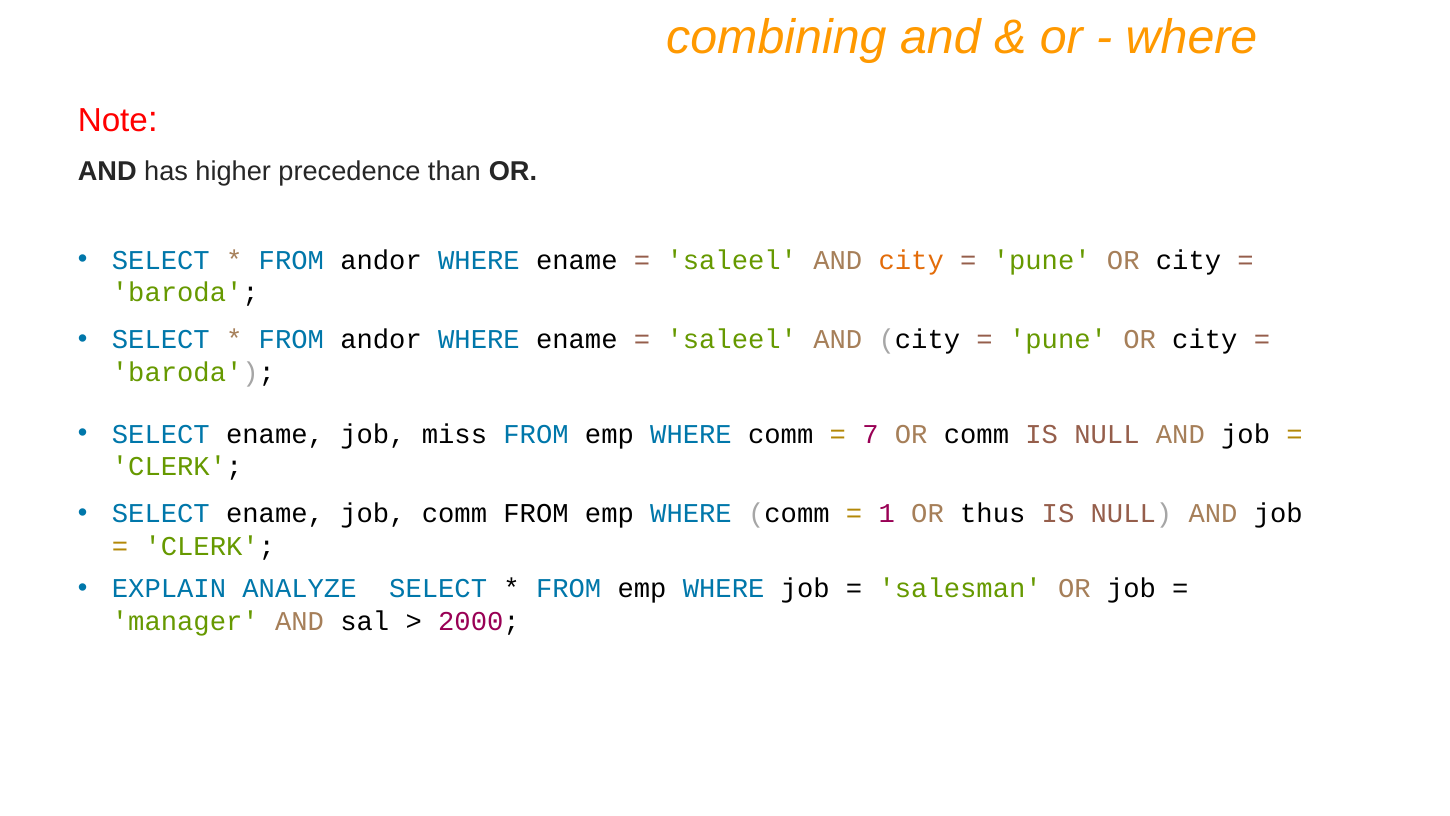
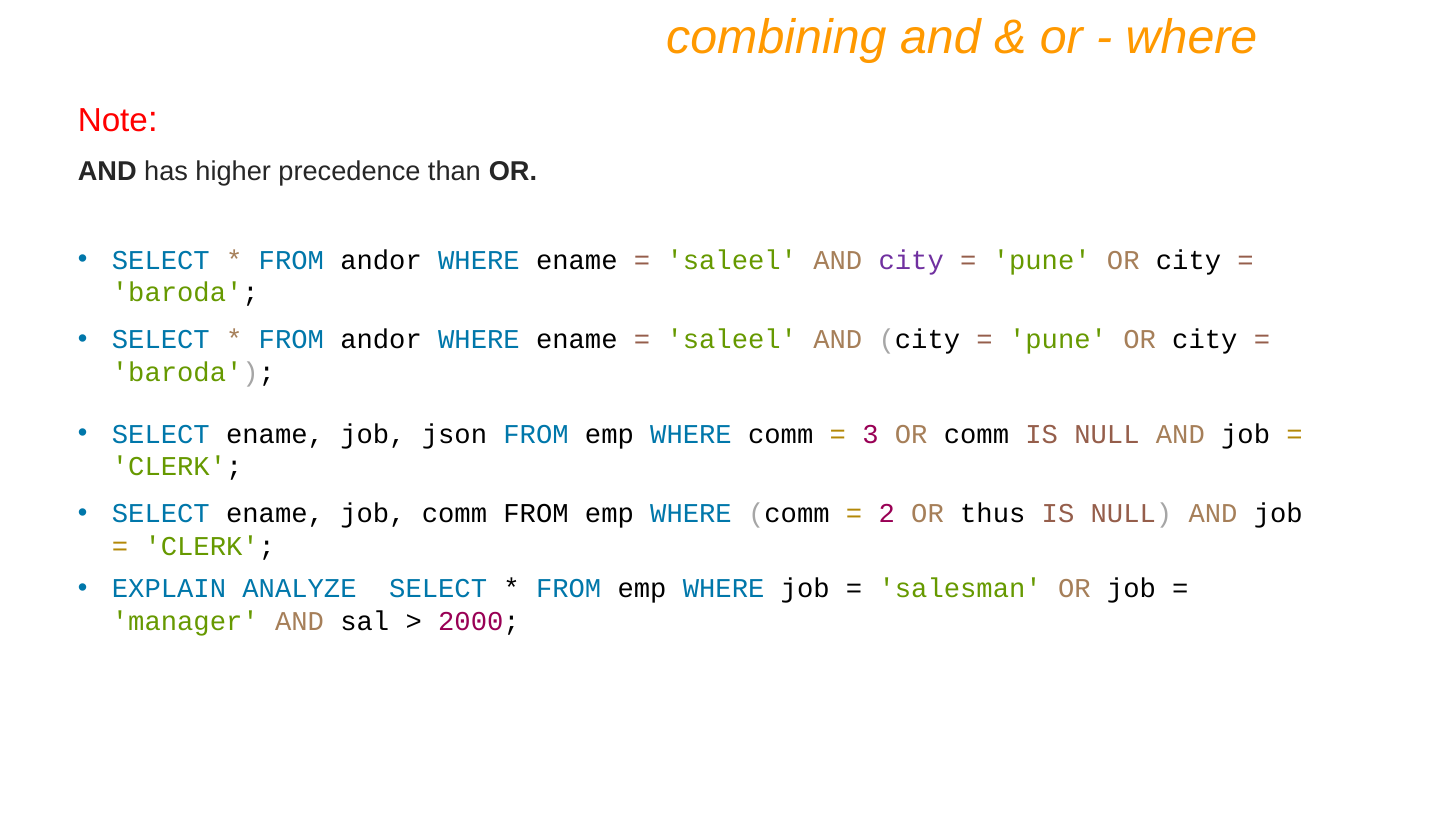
city colour: orange -> purple (911, 260)
miss: miss -> json (454, 434)
7: 7 -> 3 (870, 434)
1: 1 -> 2 (887, 514)
